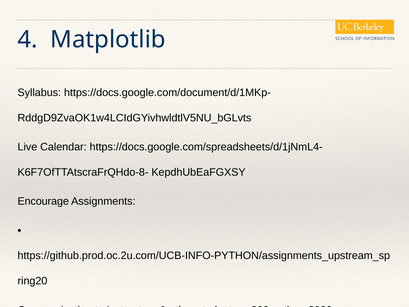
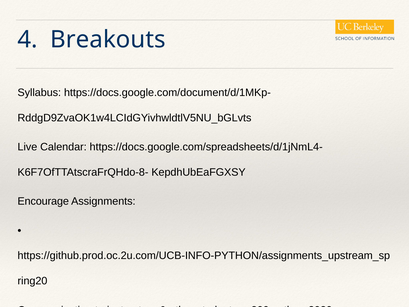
Matplotlib: Matplotlib -> Breakouts (108, 40)
